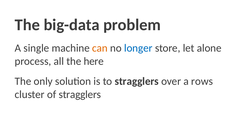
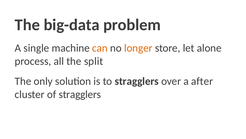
longer colour: blue -> orange (138, 48)
here: here -> split (94, 61)
rows: rows -> after (202, 81)
